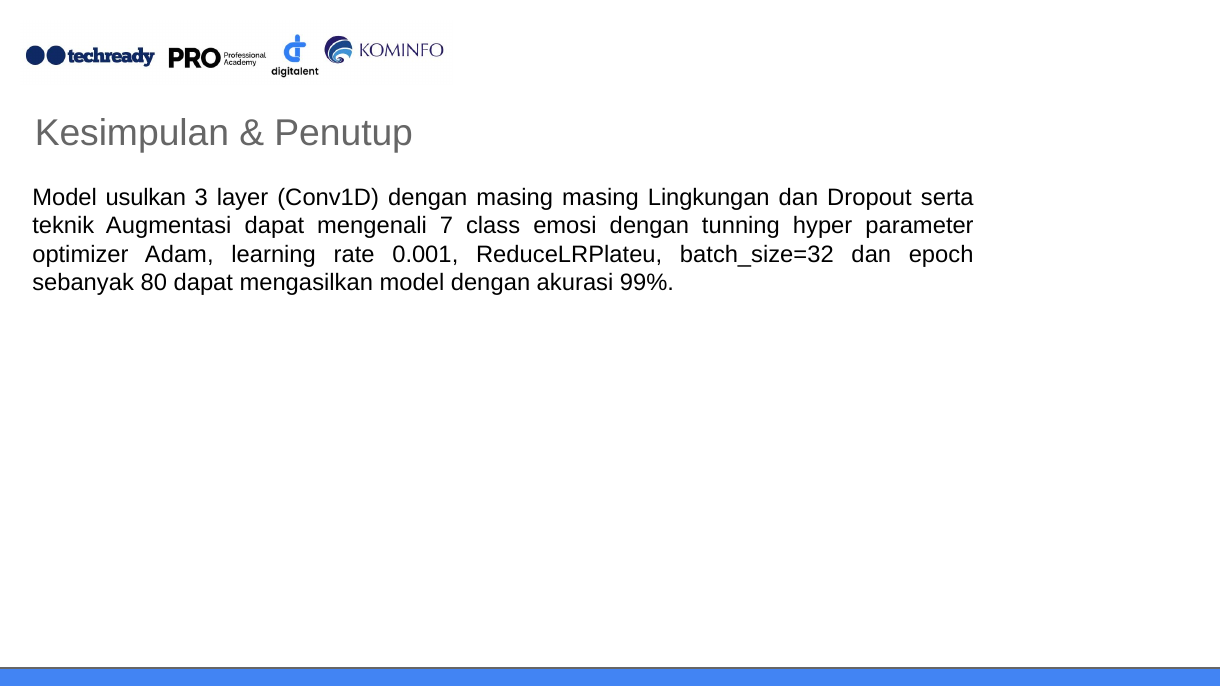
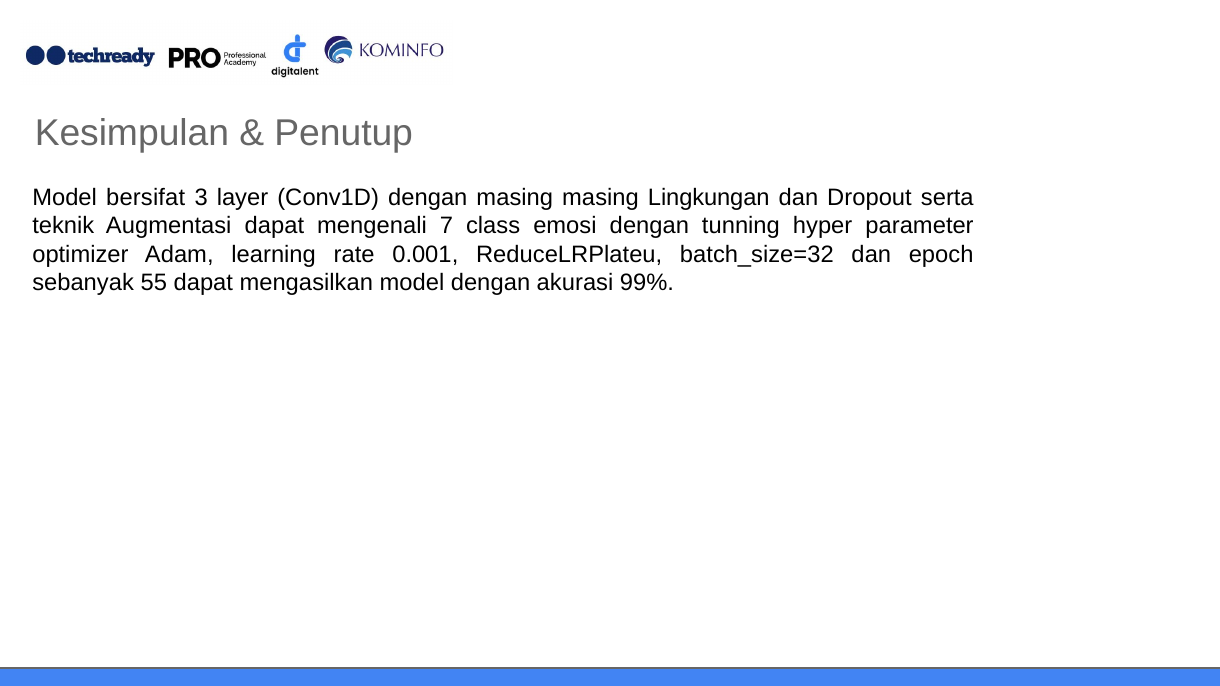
usulkan: usulkan -> bersifat (146, 198)
80: 80 -> 55 (154, 283)
